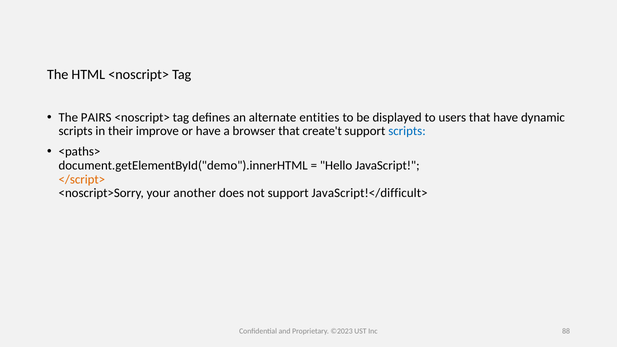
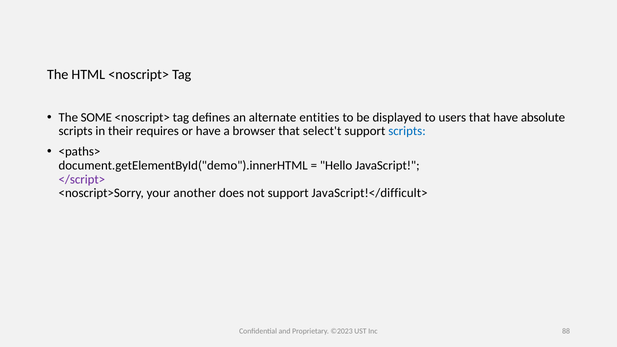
PAIRS: PAIRS -> SOME (96, 117)
dynamic: dynamic -> absolute (543, 117)
improve: improve -> requires (157, 131)
create't: create't -> select't (322, 131)
</script> colour: orange -> purple (82, 179)
